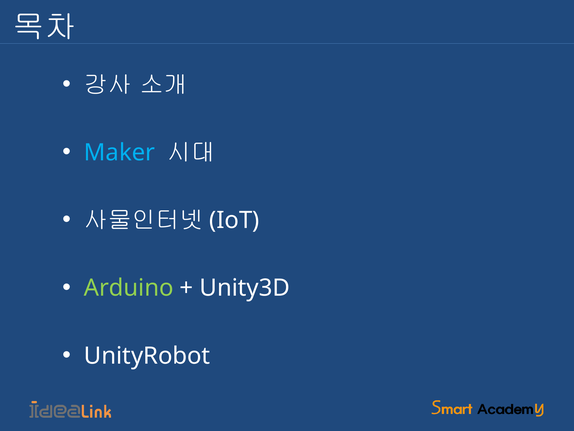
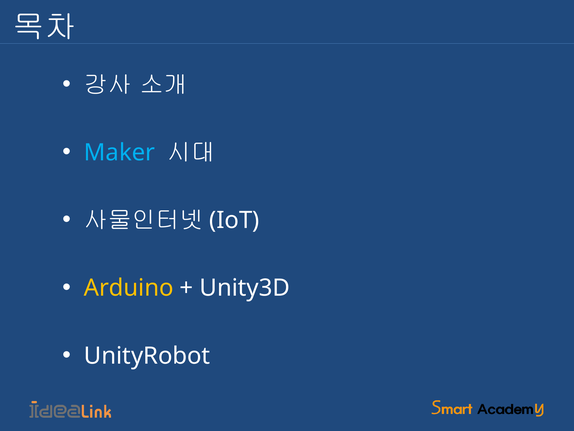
Arduino colour: light green -> yellow (129, 288)
